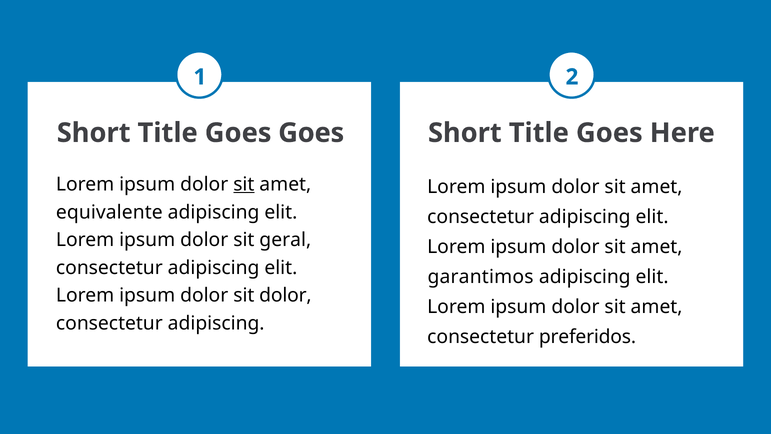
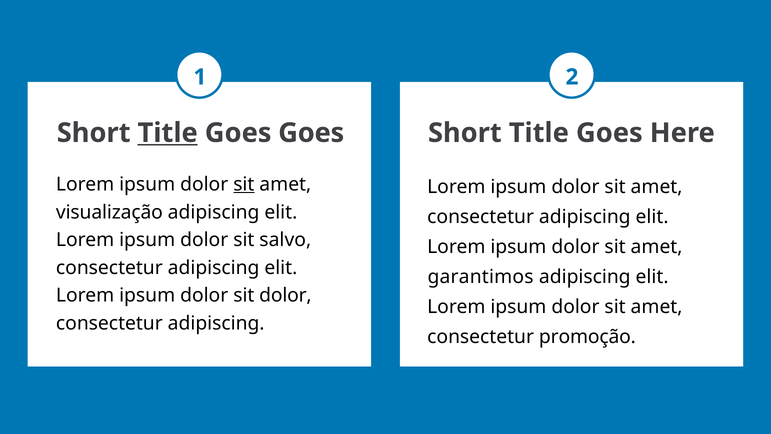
Title underline: none -> present (168, 133)
equivalente: equivalente -> visualização (109, 212)
geral: geral -> salvo (285, 240)
preferidos: preferidos -> promoção (587, 337)
